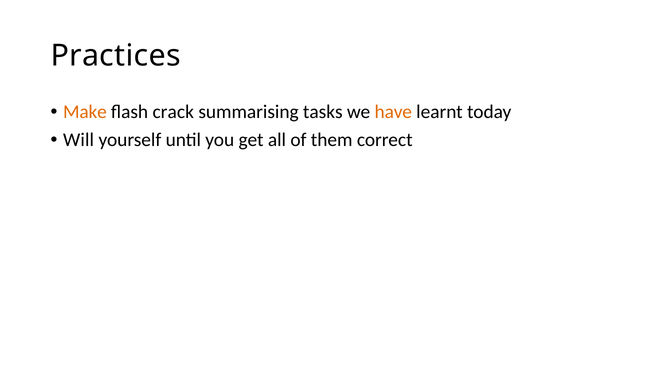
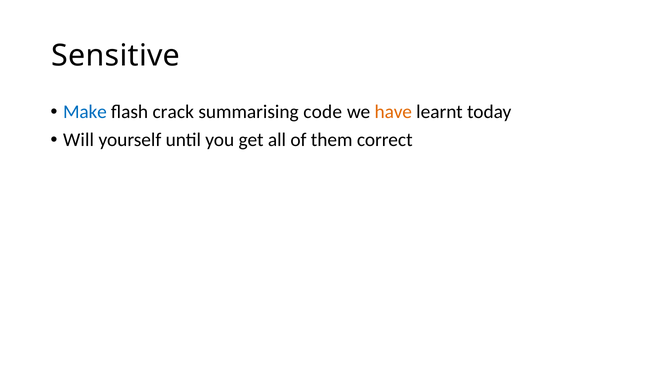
Practices: Practices -> Sensitive (116, 56)
Make colour: orange -> blue (85, 112)
tasks: tasks -> code (323, 112)
